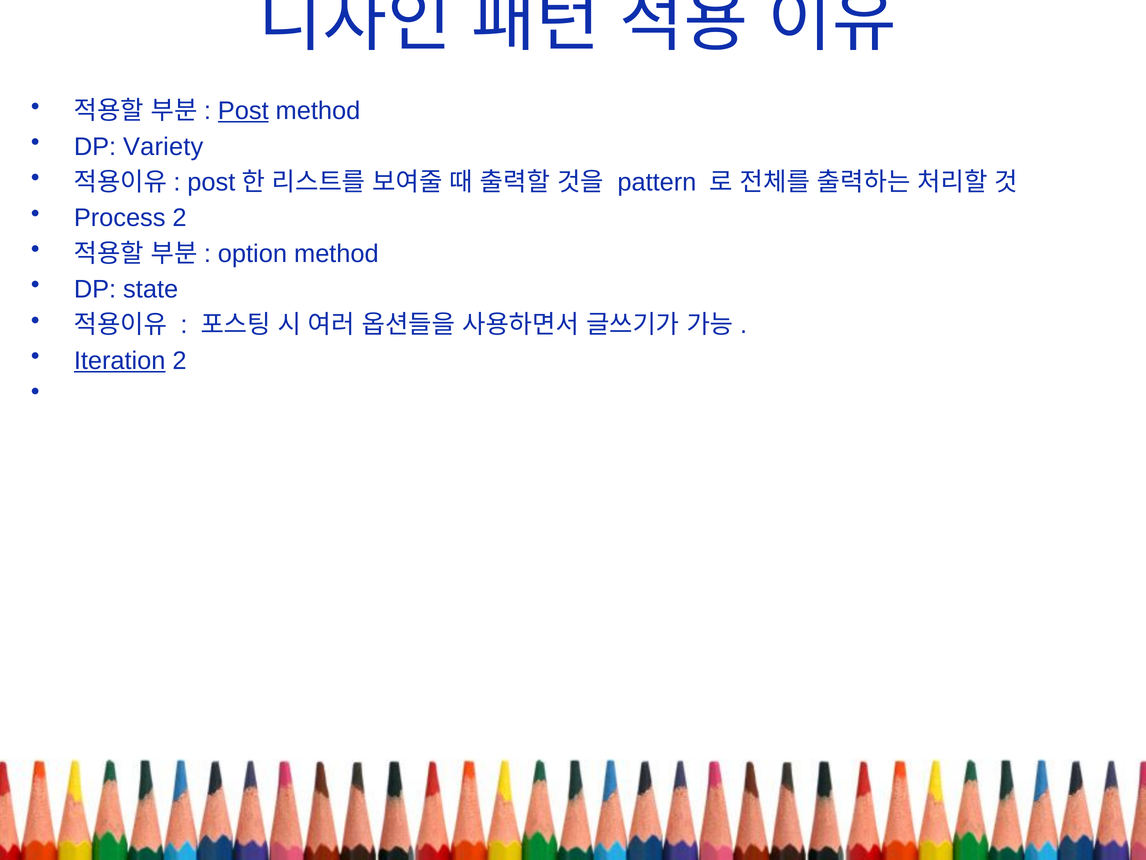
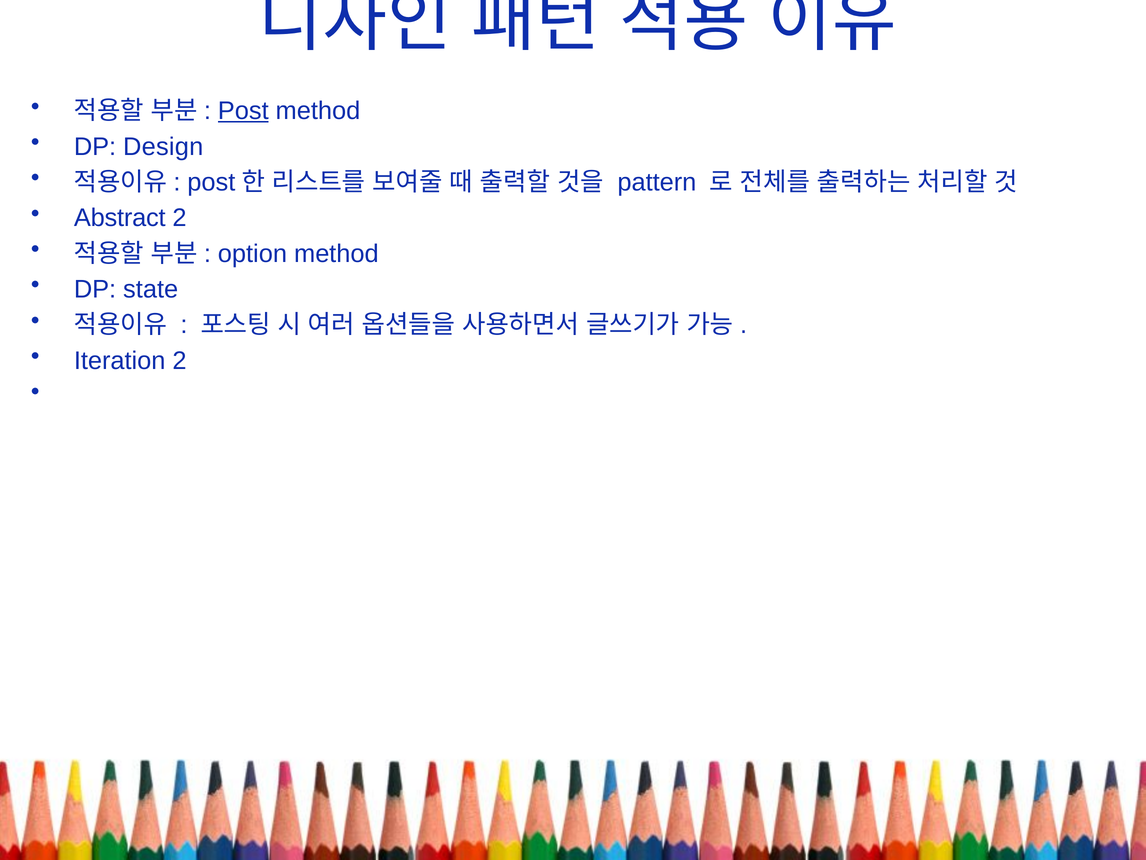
Variety: Variety -> Design (163, 147)
Process: Process -> Abstract (120, 218)
Iteration underline: present -> none (120, 360)
